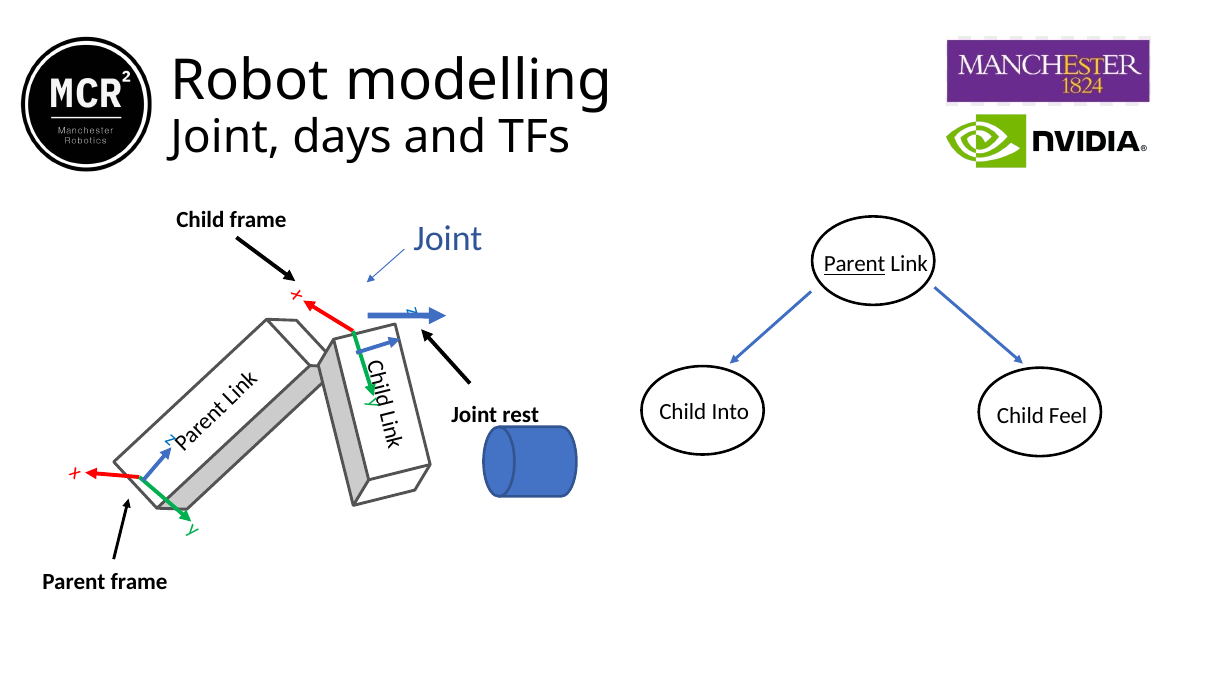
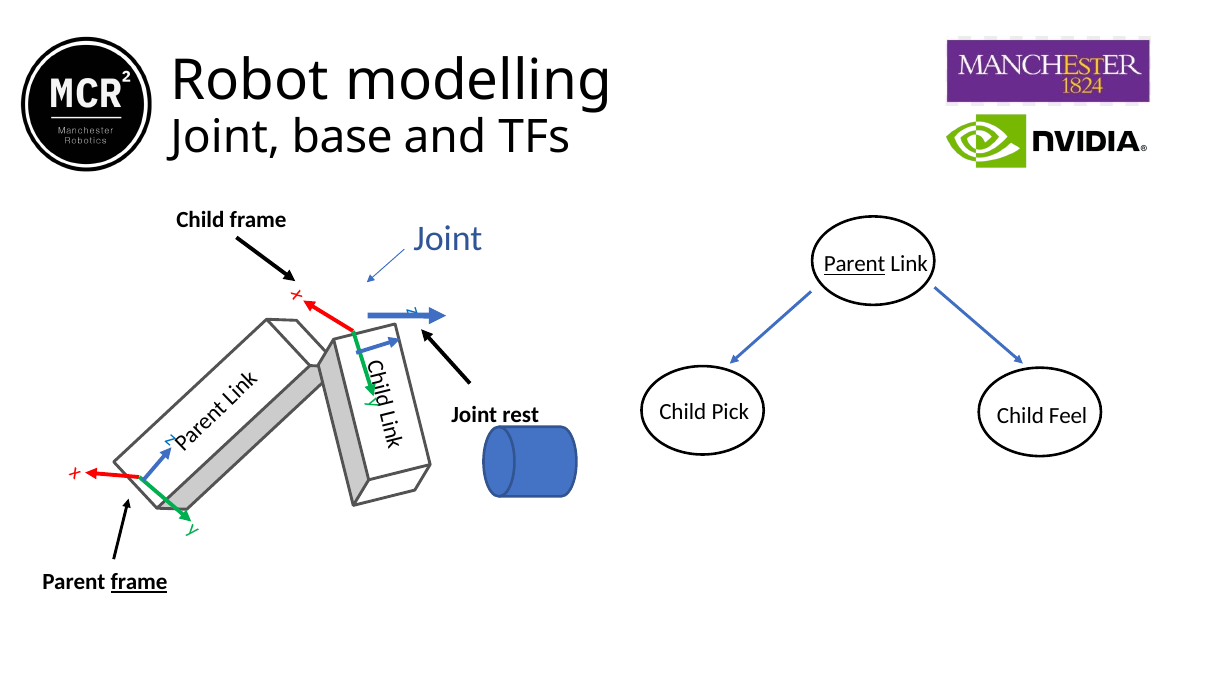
days: days -> base (342, 137)
Into: Into -> Pick (730, 412)
frame underline: none -> present (139, 582)
